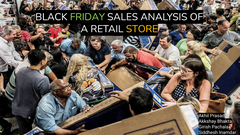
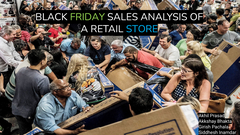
STORE colour: yellow -> light blue (142, 29)
